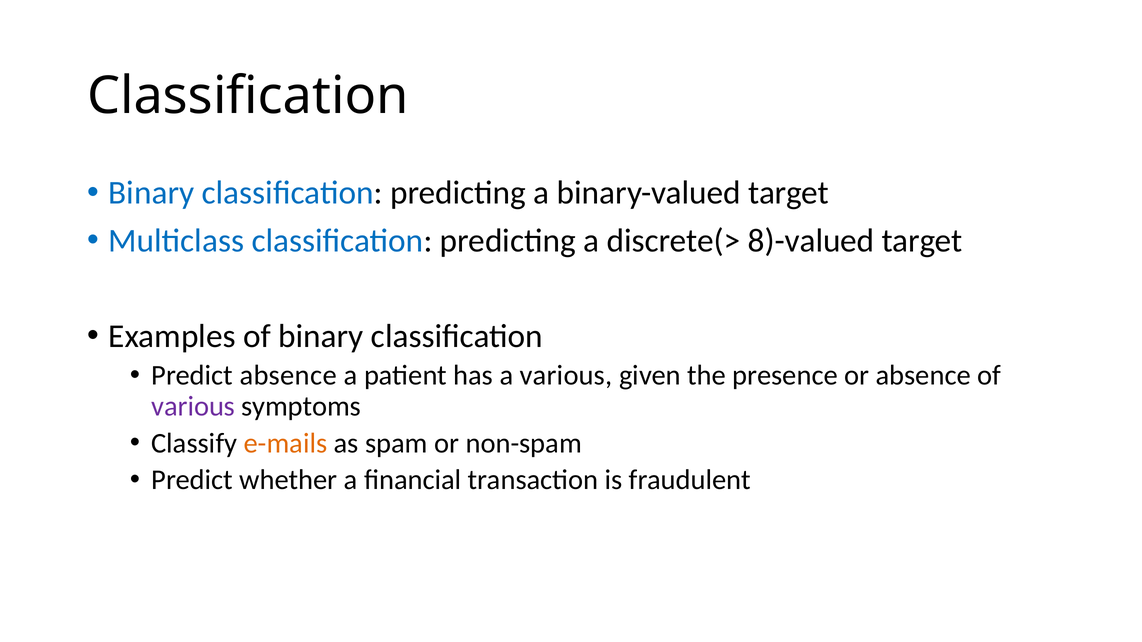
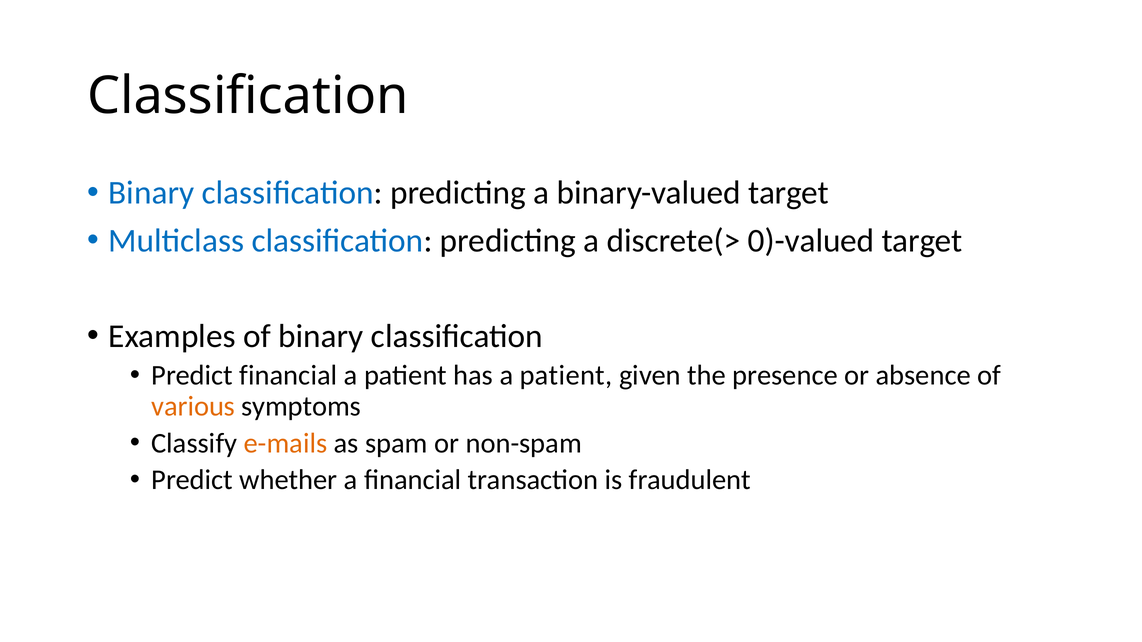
8)-valued: 8)-valued -> 0)-valued (811, 241)
Predict absence: absence -> financial (288, 376)
has a various: various -> patient (566, 376)
various colour: purple -> orange (193, 407)
